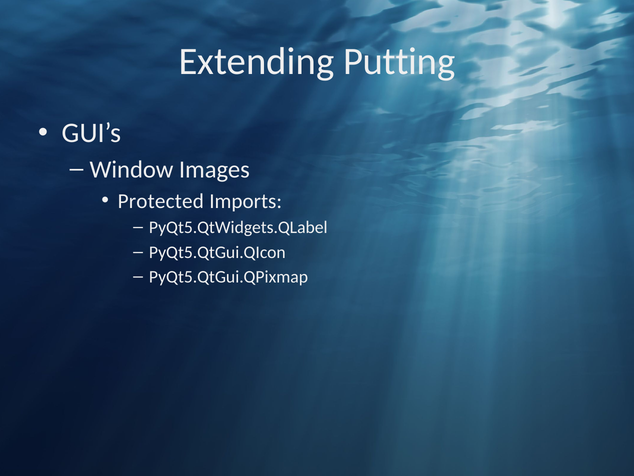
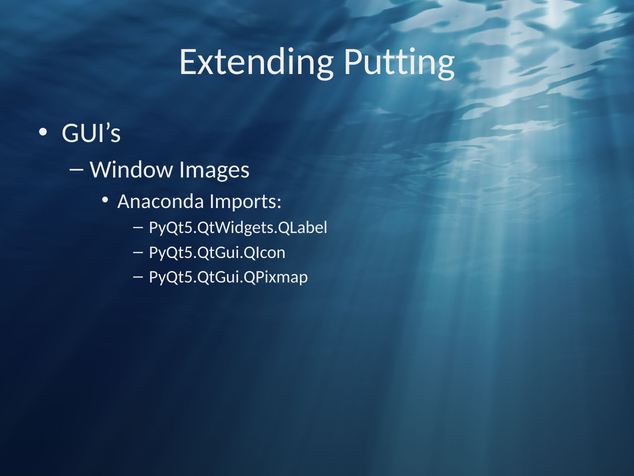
Protected: Protected -> Anaconda (161, 201)
